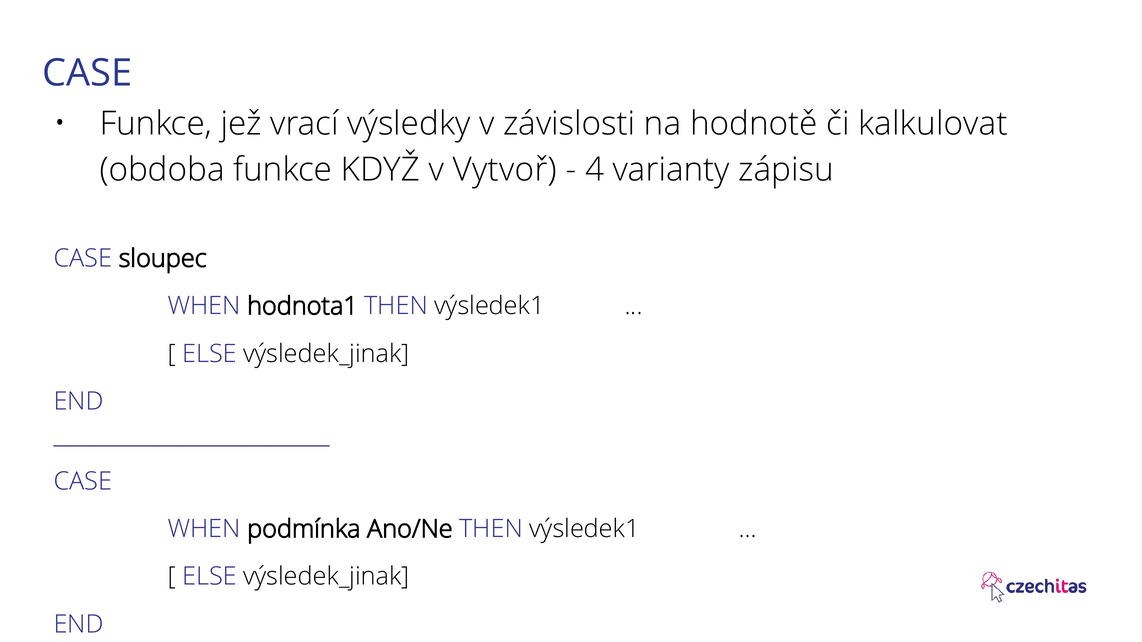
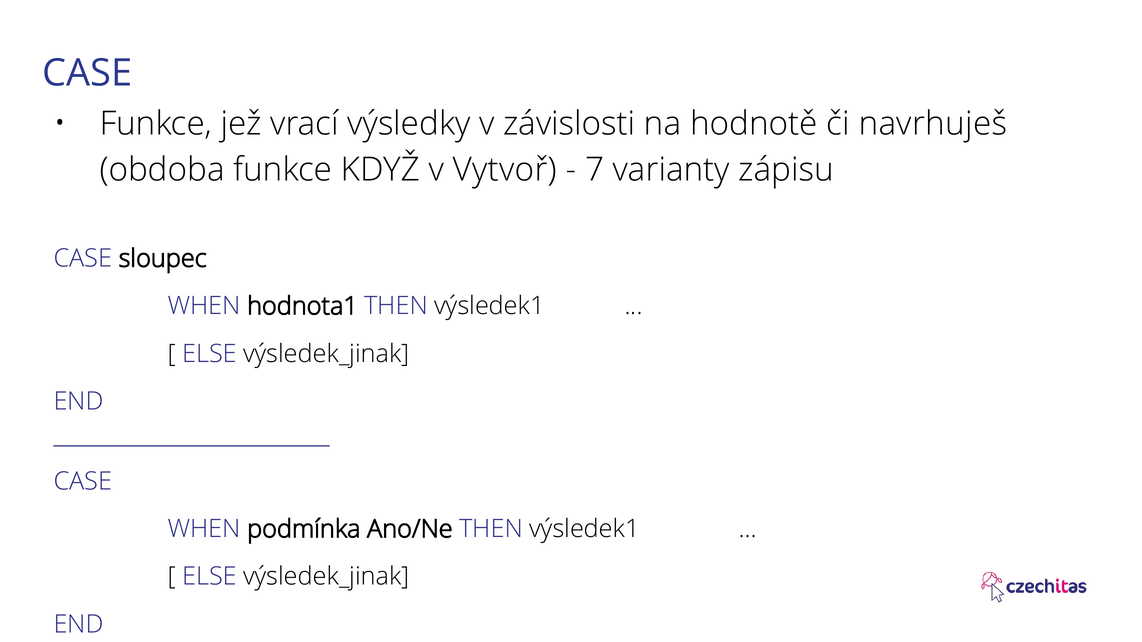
kalkulovat: kalkulovat -> navrhuješ (933, 124)
4: 4 -> 7 (595, 170)
